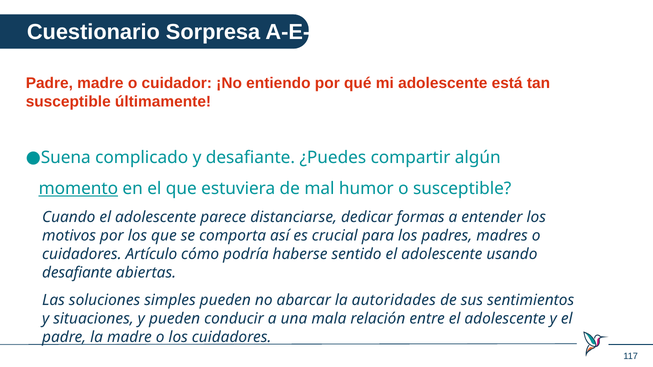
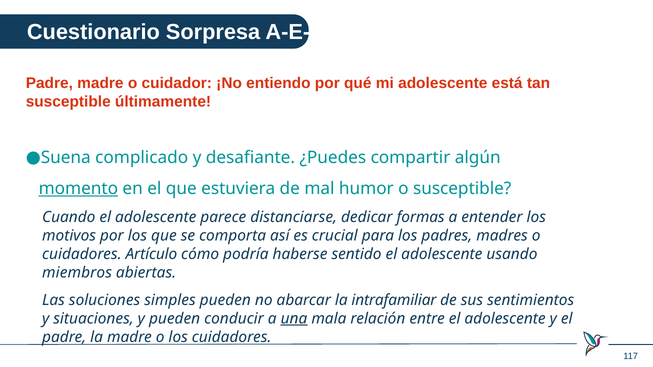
desafiante: desafiante -> miembros (77, 273)
autoridades: autoridades -> intrafamiliar (394, 300)
una underline: none -> present (294, 319)
